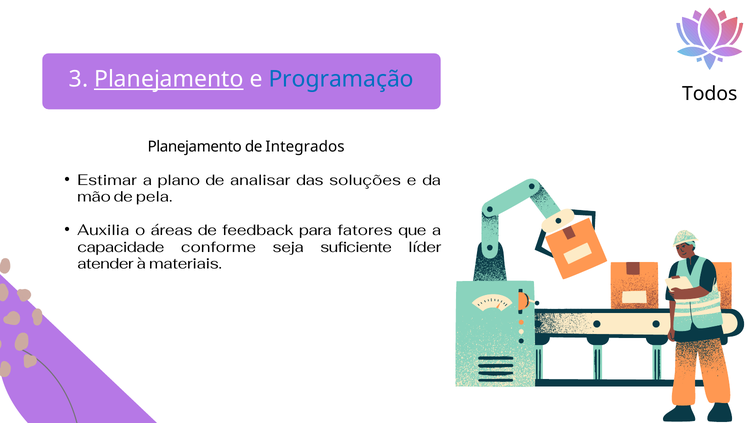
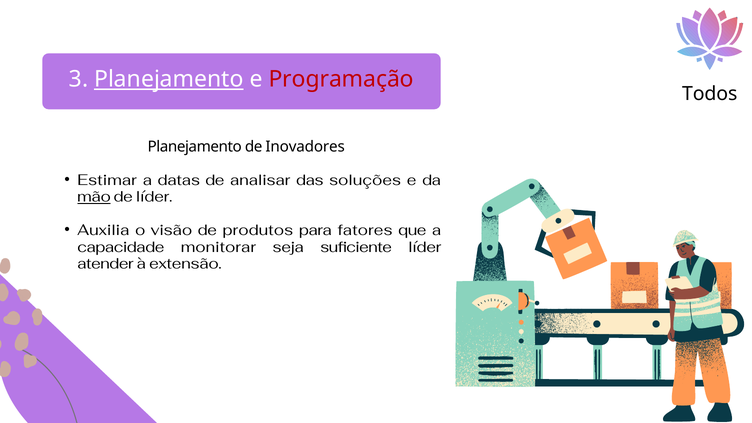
Programação colour: blue -> red (341, 79)
Integrados: Integrados -> Inovadores (305, 147)
plano: plano -> datas (179, 180)
mão underline: none -> present (94, 197)
de pela: pela -> líder (154, 197)
áreas: áreas -> visão (171, 230)
feedback: feedback -> produtos (258, 230)
conforme: conforme -> monitorar (218, 247)
materiais: materiais -> extensão (185, 264)
